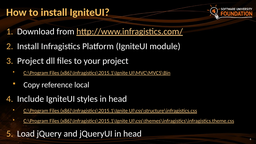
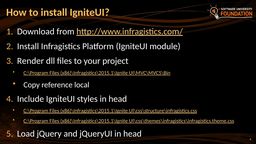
Project: Project -> Render (31, 61)
